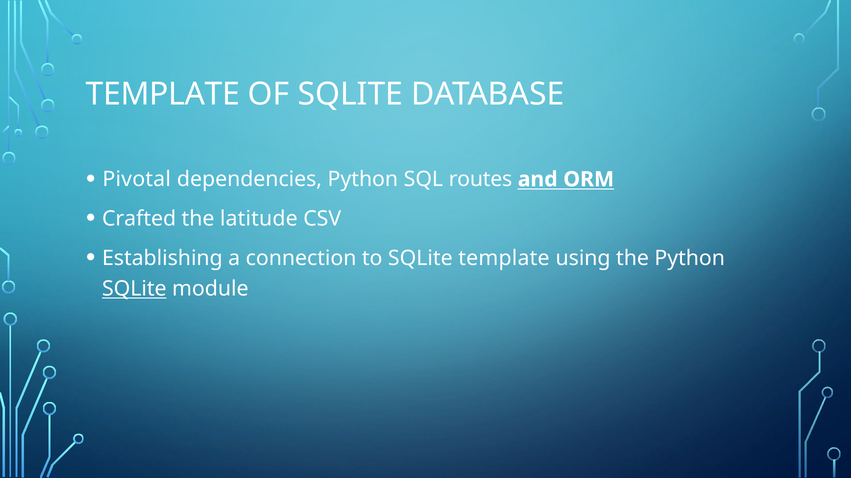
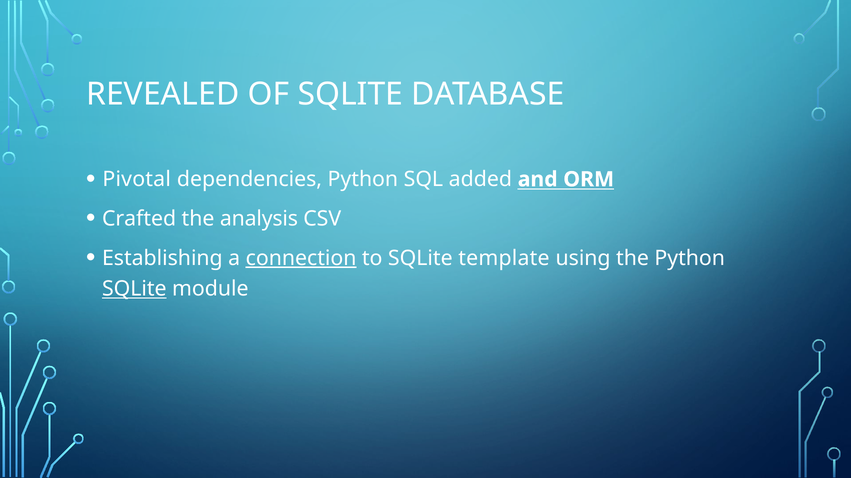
TEMPLATE: TEMPLATE -> REVEALED (163, 95)
routes: routes -> added (480, 180)
latitude: latitude -> analysis (259, 219)
connection underline: none -> present (301, 259)
